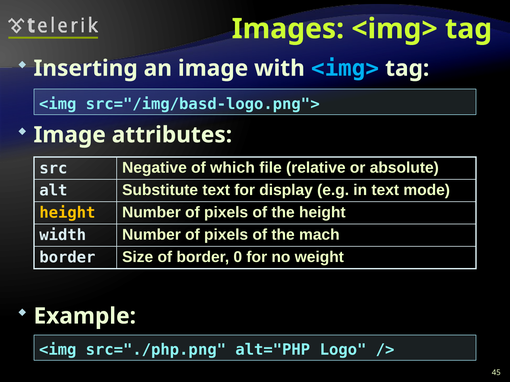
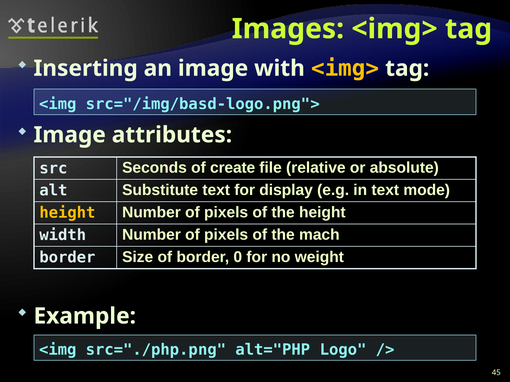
<img> colour: light blue -> yellow (345, 68)
Negative: Negative -> Seconds (154, 168)
which: which -> create (233, 168)
